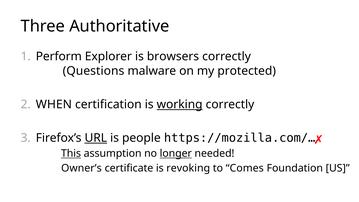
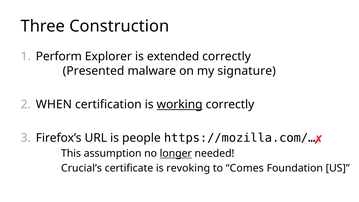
Authoritative: Authoritative -> Construction (119, 26)
browsers: browsers -> extended (173, 56)
Questions: Questions -> Presented (94, 71)
protected: protected -> signature (247, 71)
URL underline: present -> none (96, 138)
This underline: present -> none (71, 153)
Owner’s: Owner’s -> Crucial’s (81, 168)
